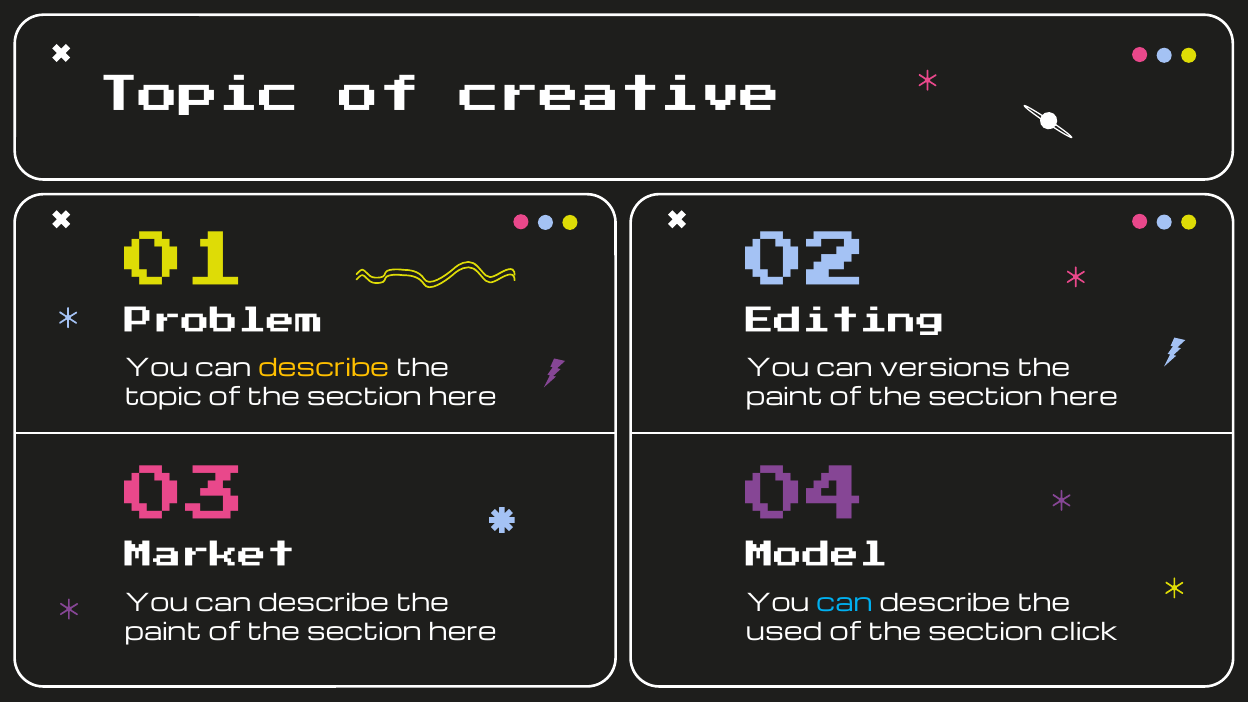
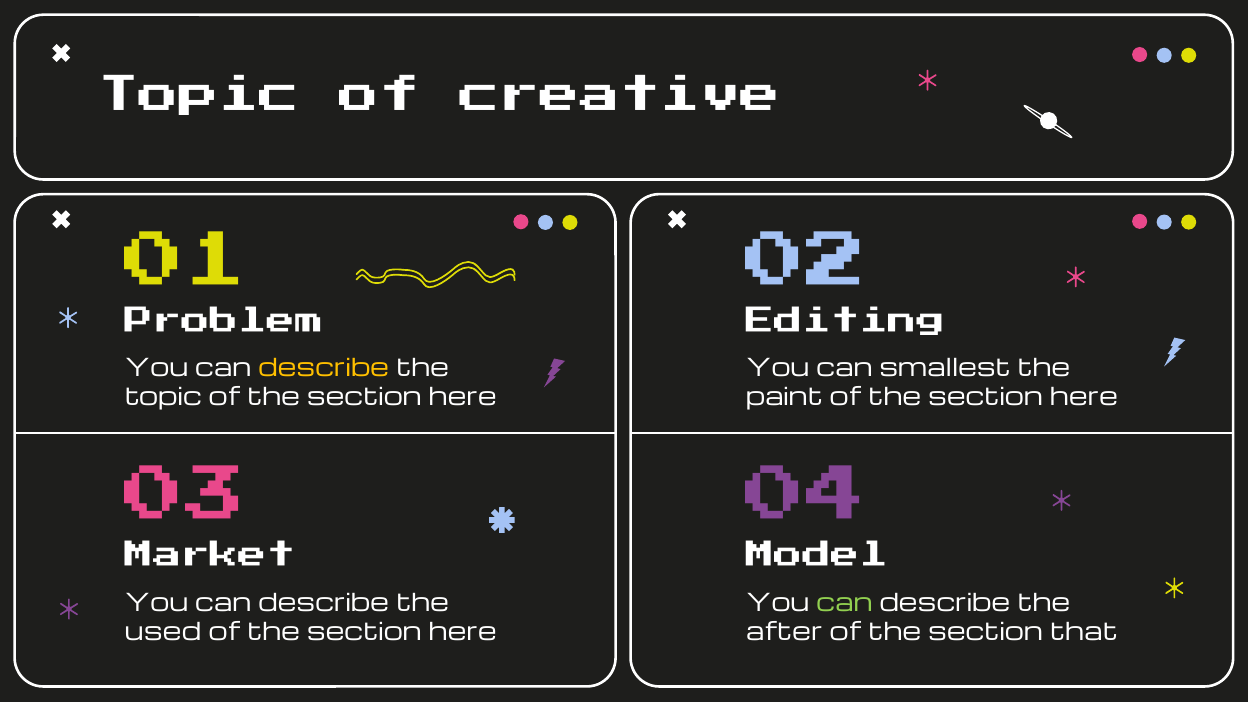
versions: versions -> smallest (945, 369)
can colour: light blue -> light green (844, 603)
paint: paint -> used (163, 632)
used: used -> after (784, 632)
click: click -> that (1084, 632)
